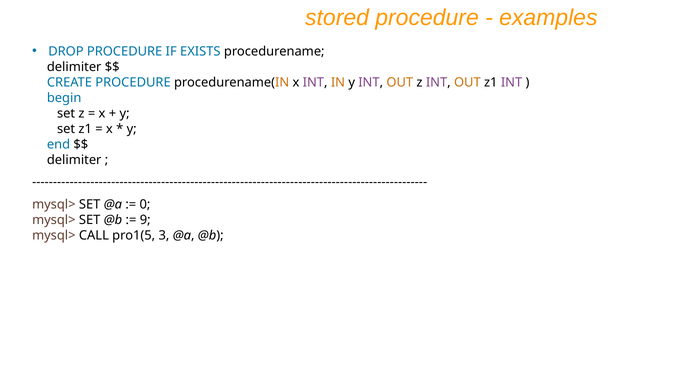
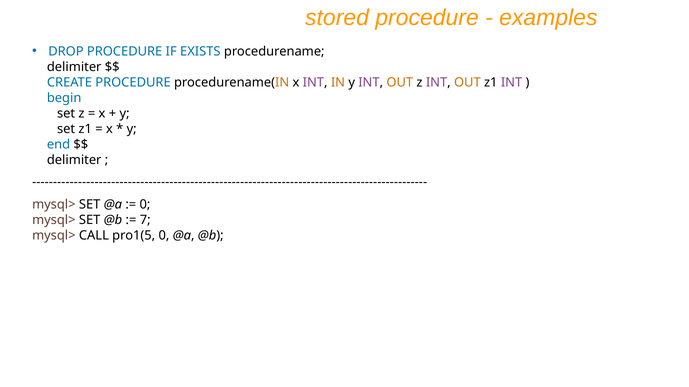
9: 9 -> 7 (145, 220)
pro1(5 3: 3 -> 0 (164, 236)
